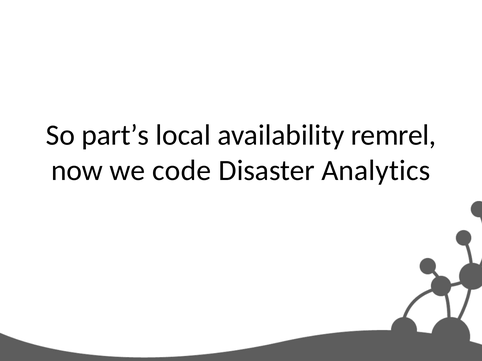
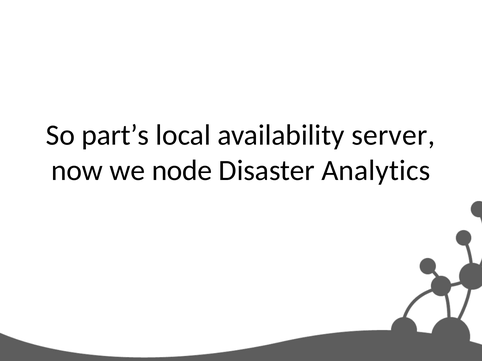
remrel: remrel -> server (393, 135)
code: code -> node (182, 171)
